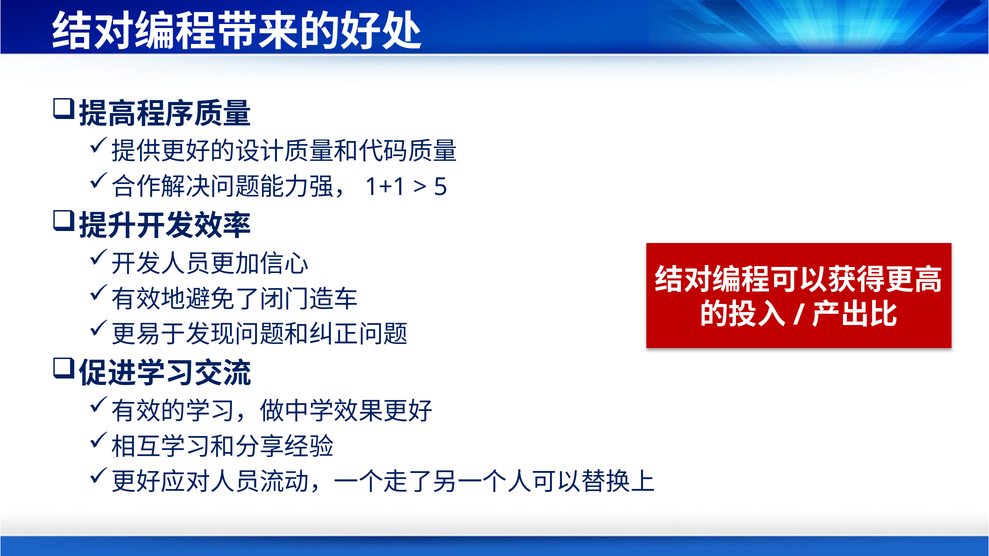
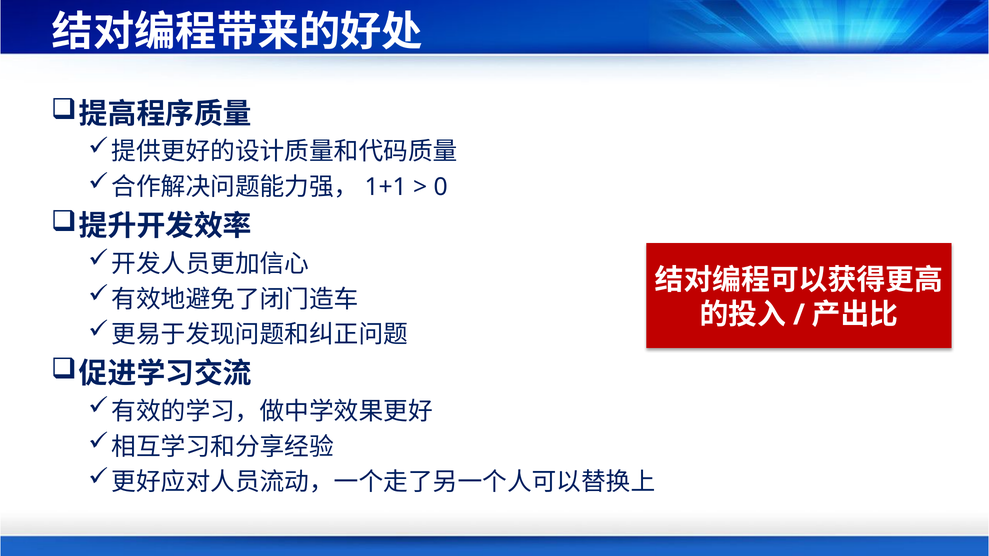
5: 5 -> 0 (441, 187)
